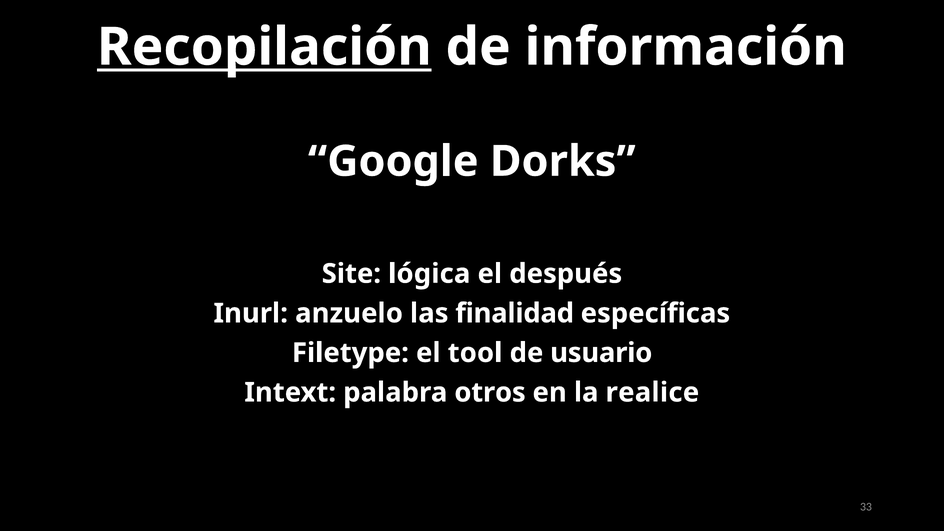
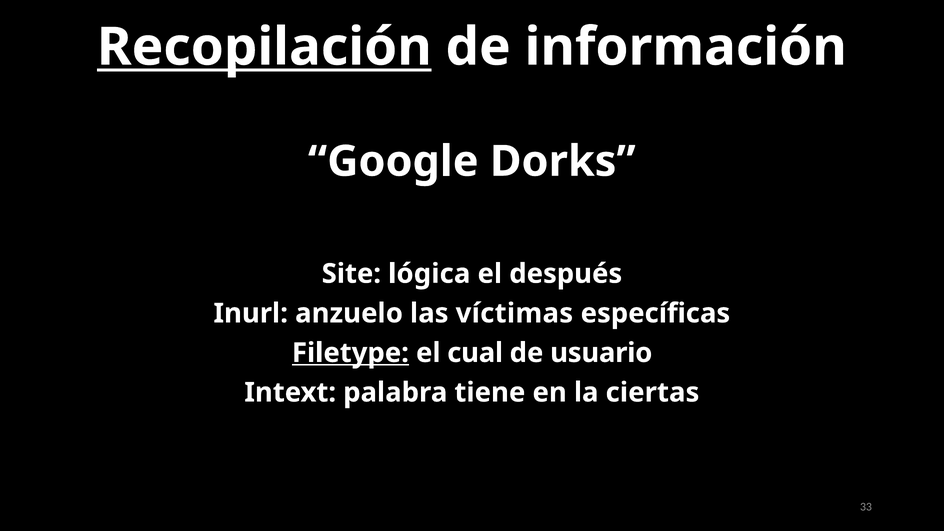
finalidad: finalidad -> víctimas (514, 313)
Filetype underline: none -> present (350, 353)
tool: tool -> cual (475, 353)
otros: otros -> tiene (490, 392)
realice: realice -> ciertas (652, 392)
